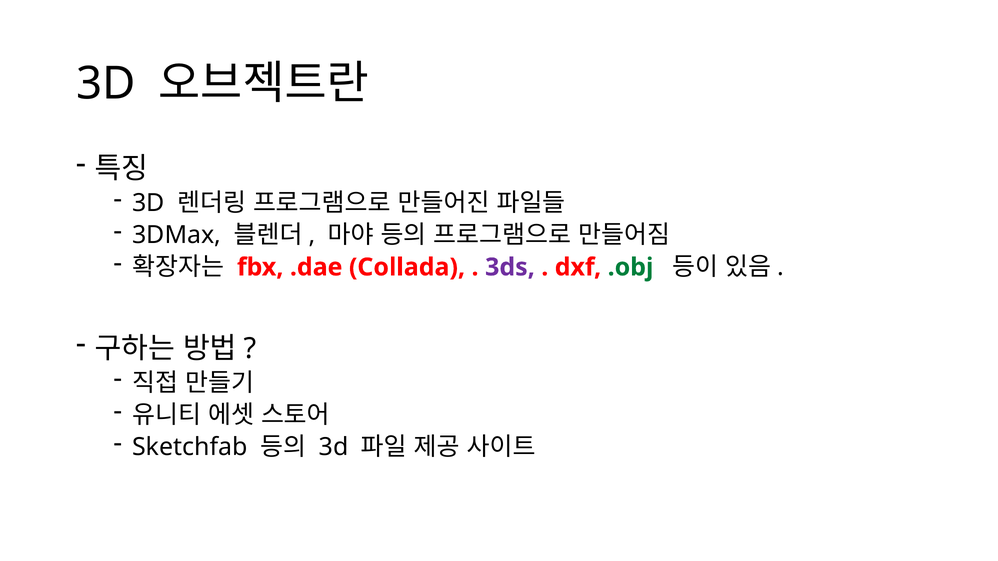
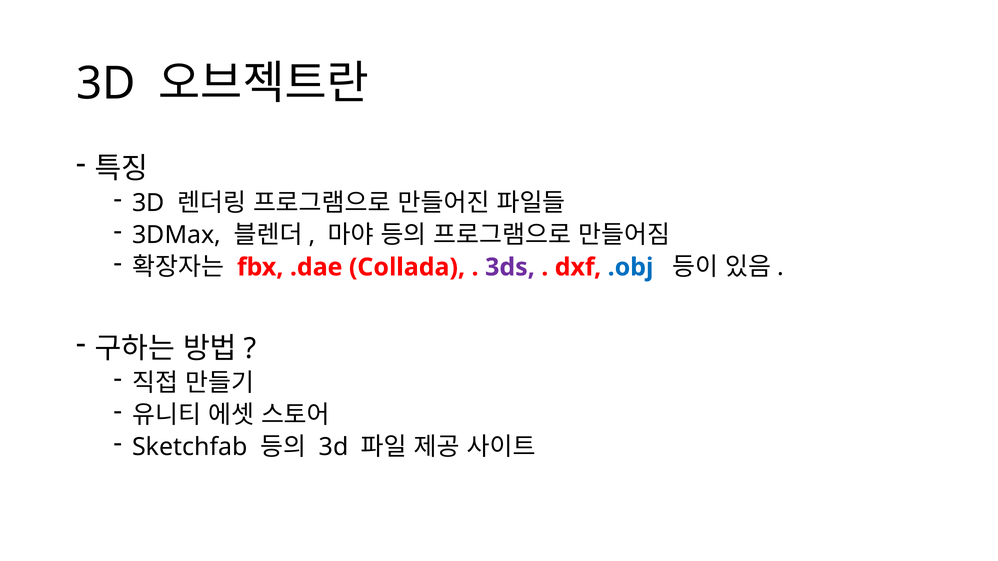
.obj colour: green -> blue (631, 267)
